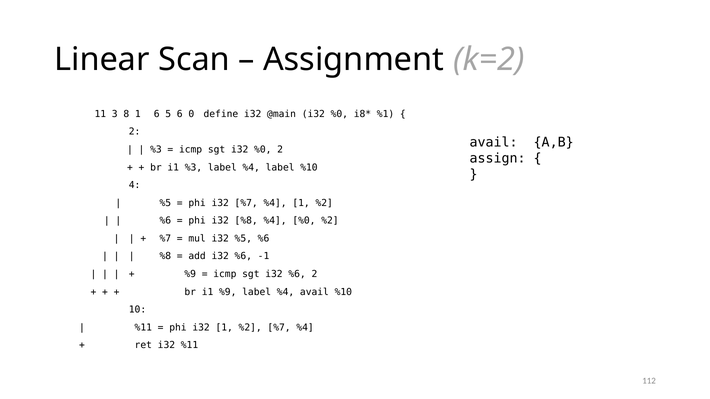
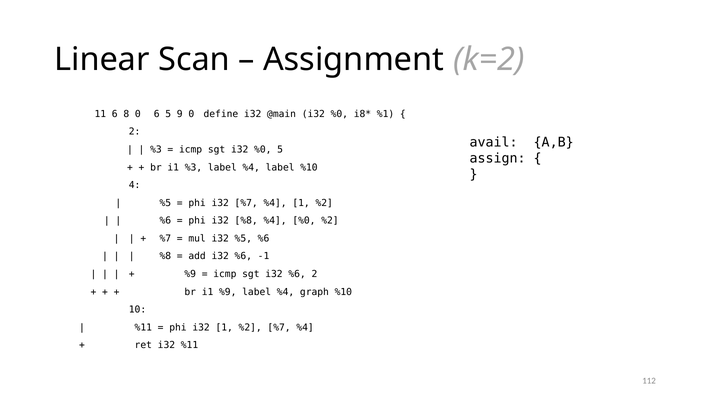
11 3: 3 -> 6 (115, 114)
8 1: 1 -> 0 (138, 114)
5 6: 6 -> 9 (180, 114)
%0 2: 2 -> 5 (280, 150)
%4 avail: avail -> graph (314, 292)
